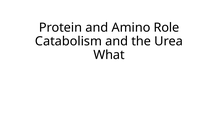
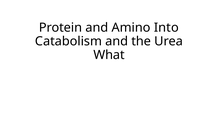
Role: Role -> Into (166, 28)
